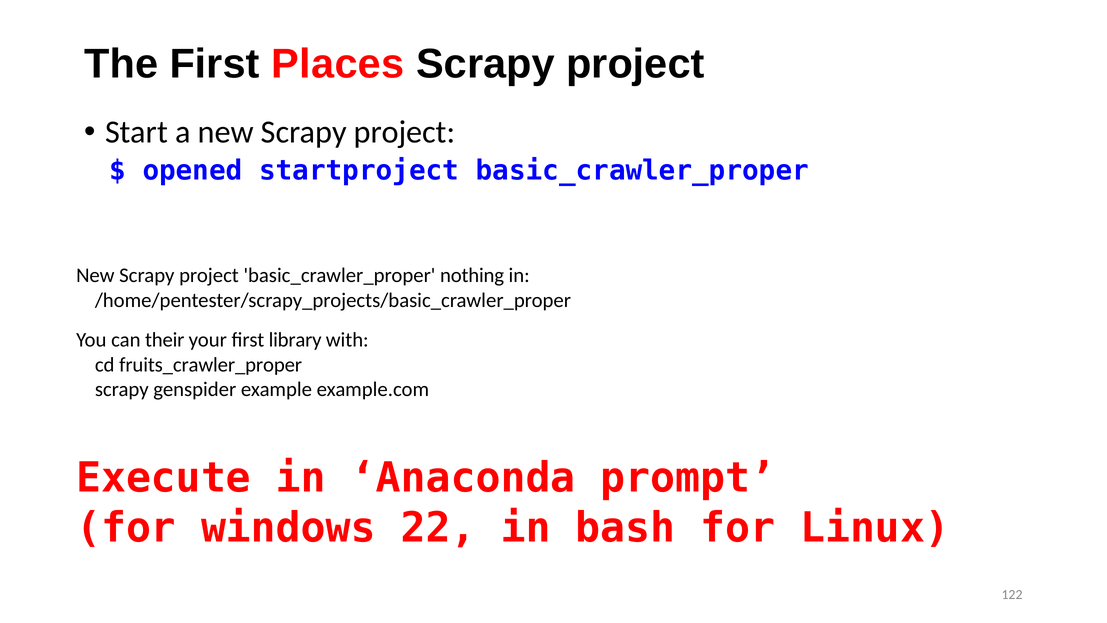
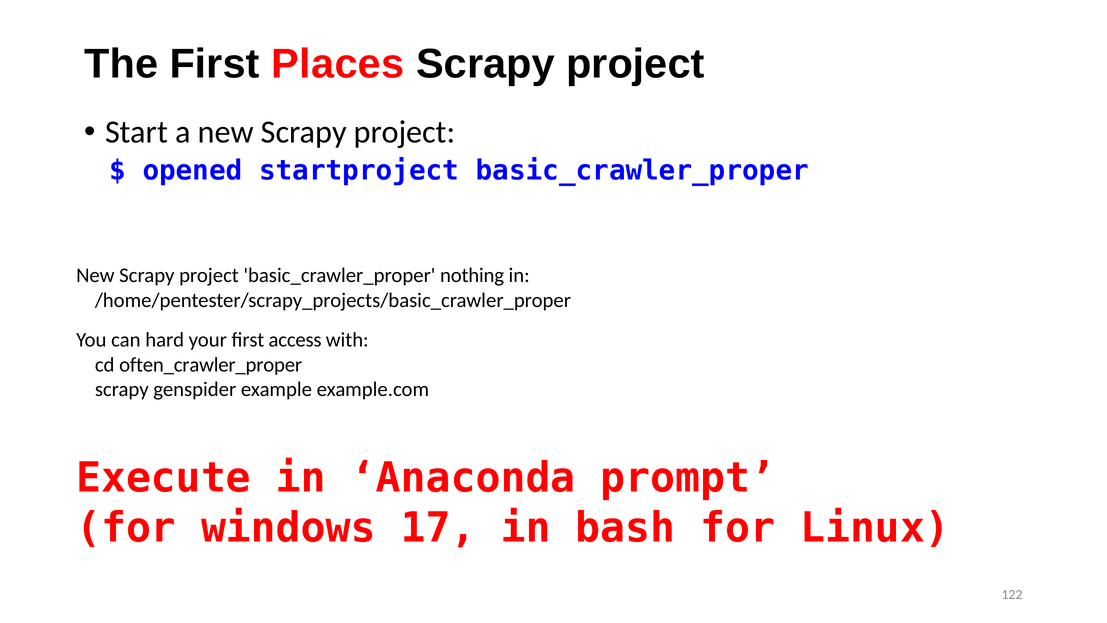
their: their -> hard (165, 340)
library: library -> access (295, 340)
fruits_crawler_proper: fruits_crawler_proper -> often_crawler_proper (211, 364)
22: 22 -> 17 (438, 528)
